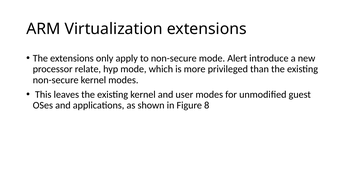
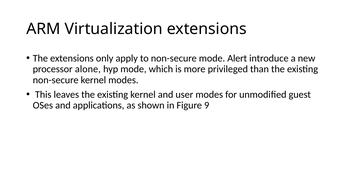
relate: relate -> alone (88, 69)
8: 8 -> 9 (207, 105)
